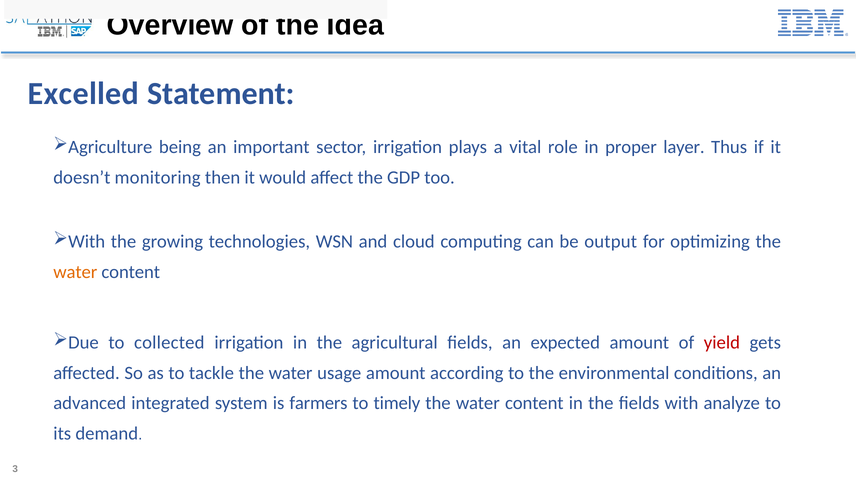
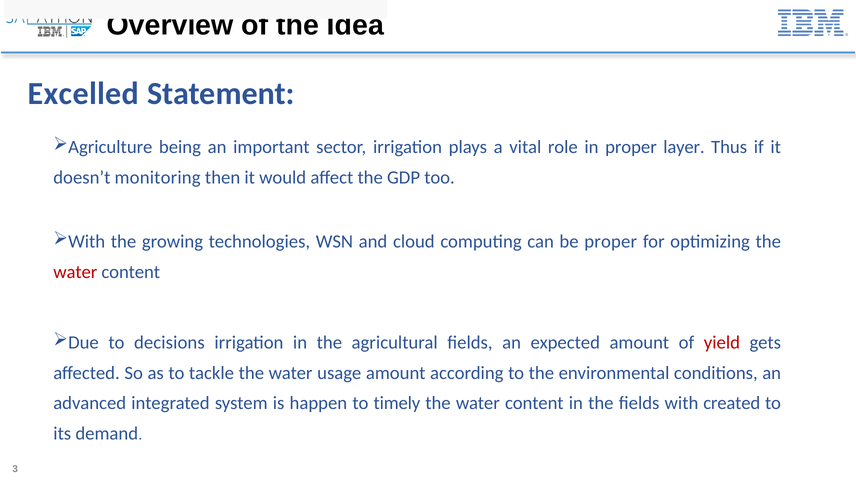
be output: output -> proper (611, 241)
water colour: orange -> red (75, 272)
collected: collected -> decisions (169, 342)
farmers: farmers -> happen (318, 403)
analyze: analyze -> created (732, 403)
